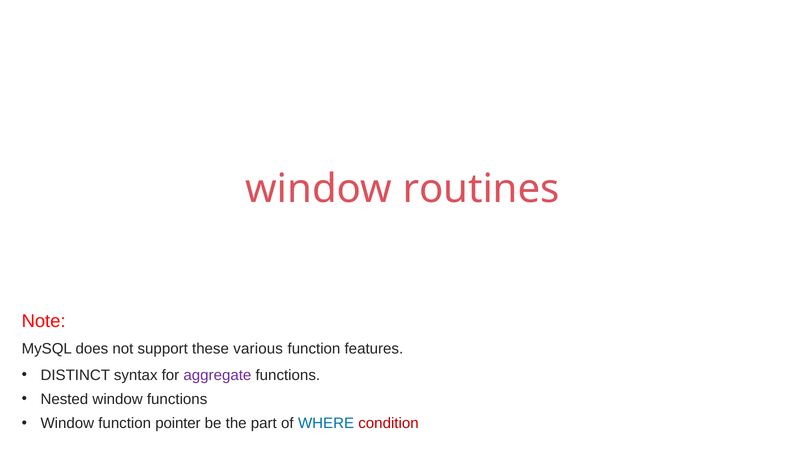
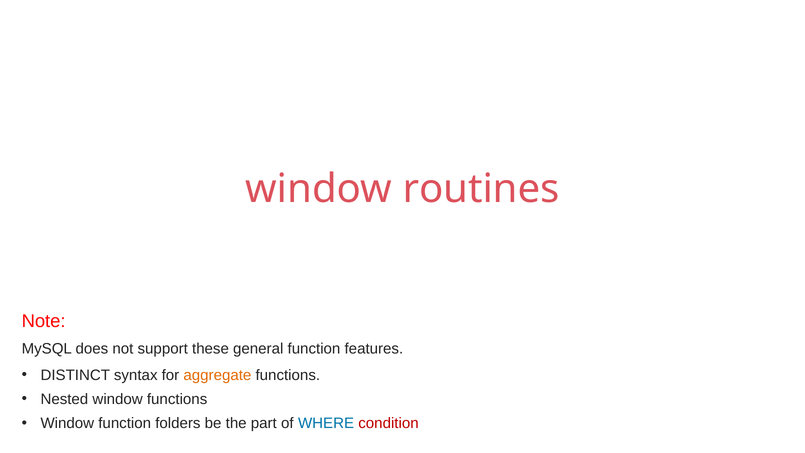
various: various -> general (258, 349)
aggregate colour: purple -> orange (217, 375)
pointer: pointer -> folders (178, 423)
